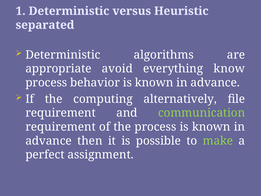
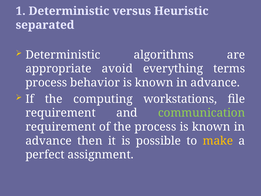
know: know -> terms (229, 69)
alternatively: alternatively -> workstations (180, 99)
make colour: light green -> yellow (218, 141)
